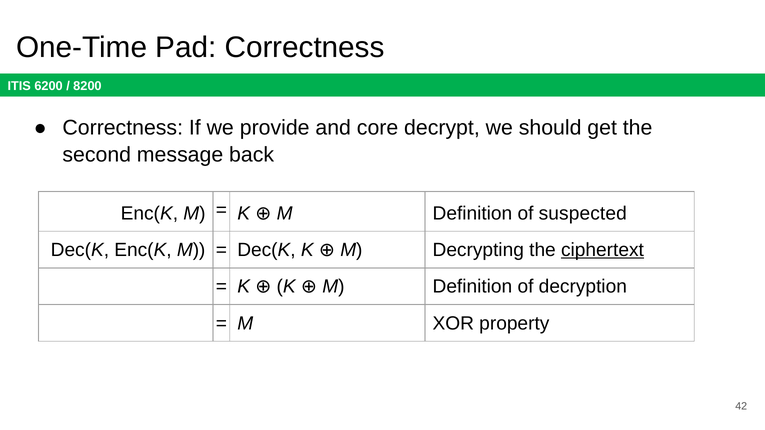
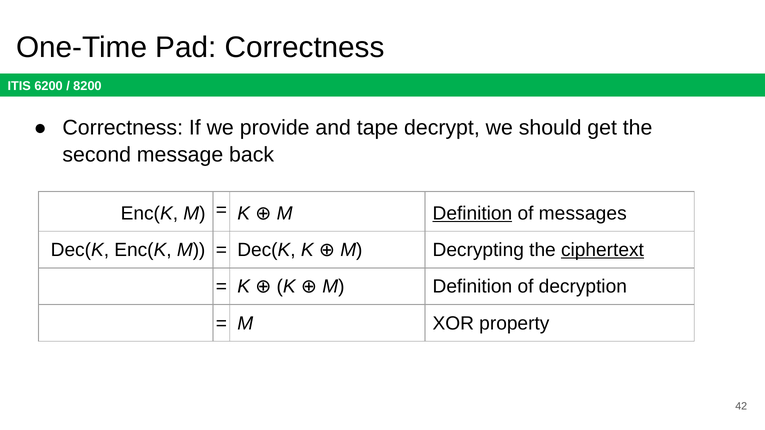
core: core -> tape (378, 128)
Definition underline: none -> present (472, 213)
suspected: suspected -> messages (583, 213)
